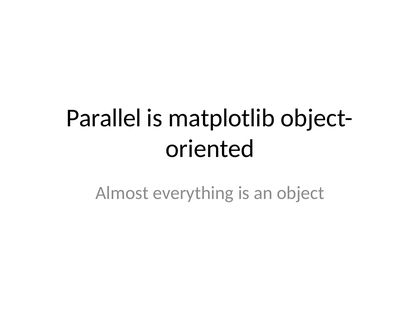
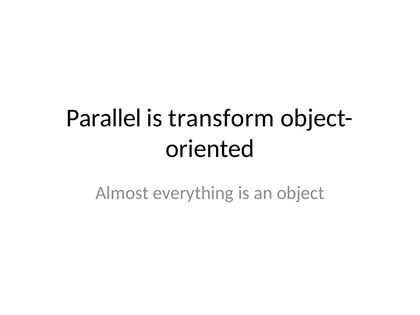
matplotlib: matplotlib -> transform (221, 118)
